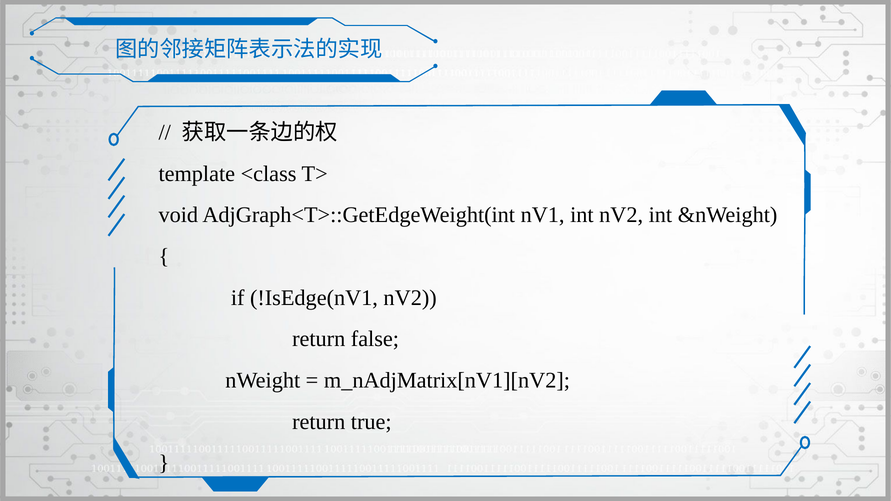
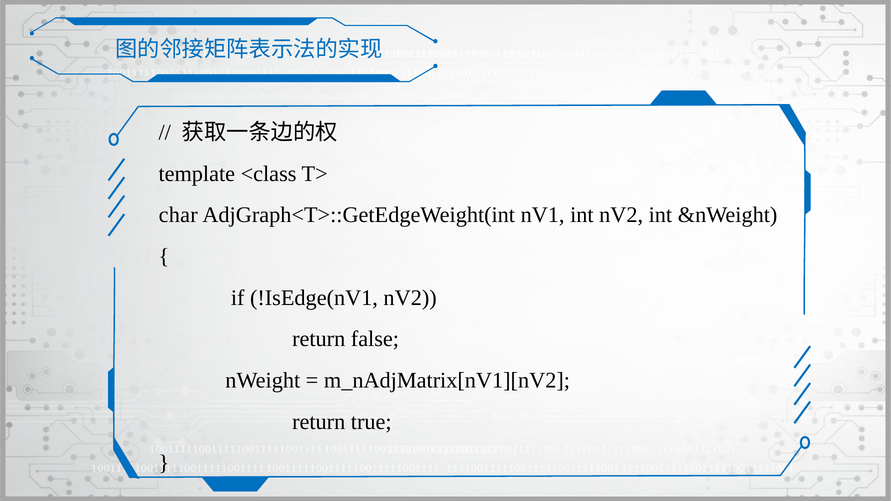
void: void -> char (178, 215)
